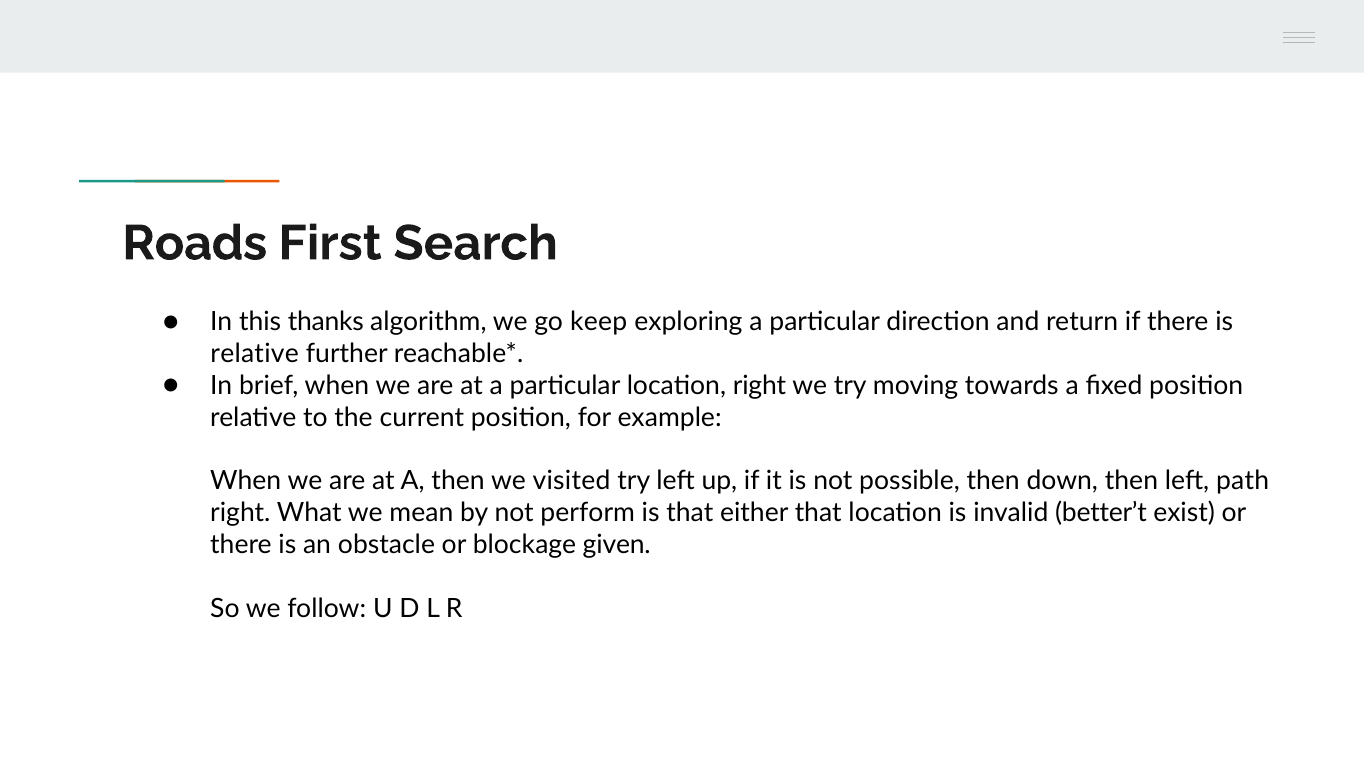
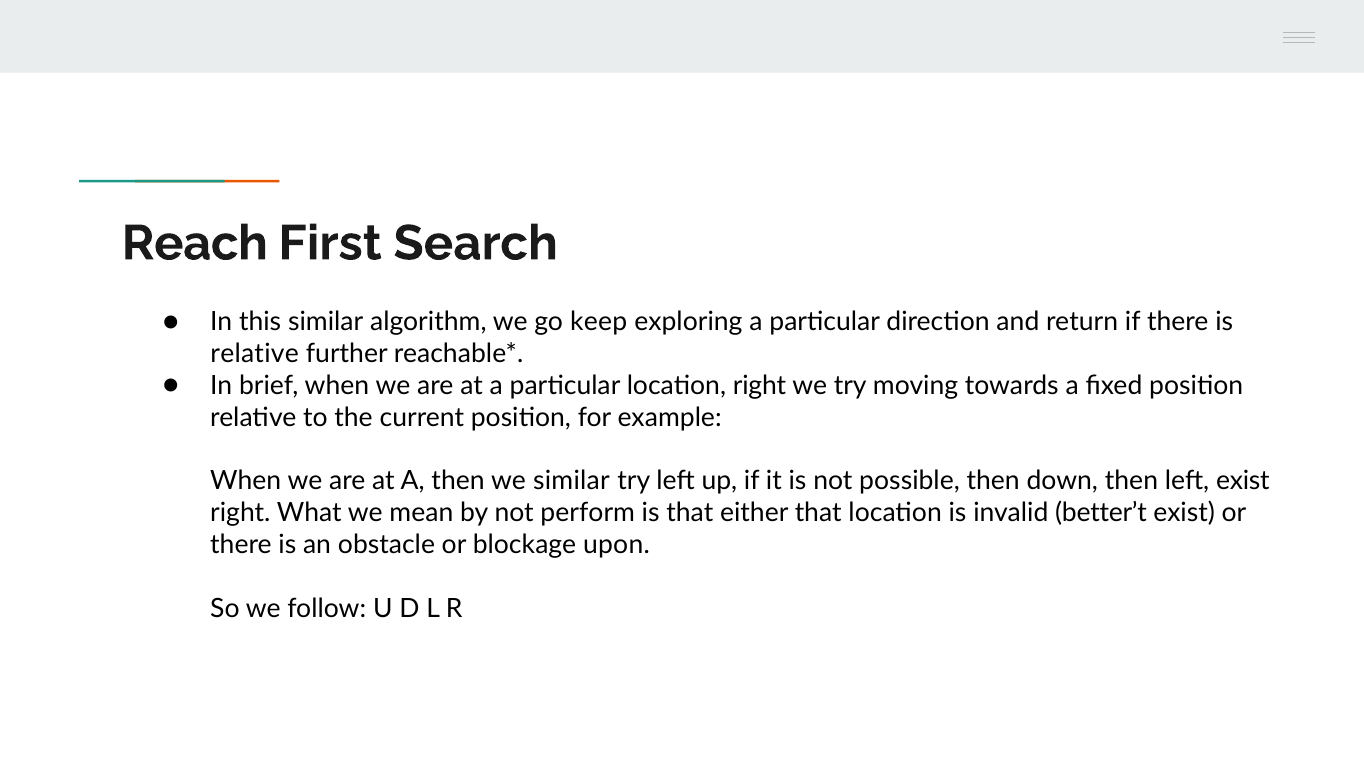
Roads: Roads -> Reach (195, 243)
this thanks: thanks -> similar (326, 322)
we visited: visited -> similar (571, 481)
left path: path -> exist (1243, 481)
given: given -> upon (616, 545)
